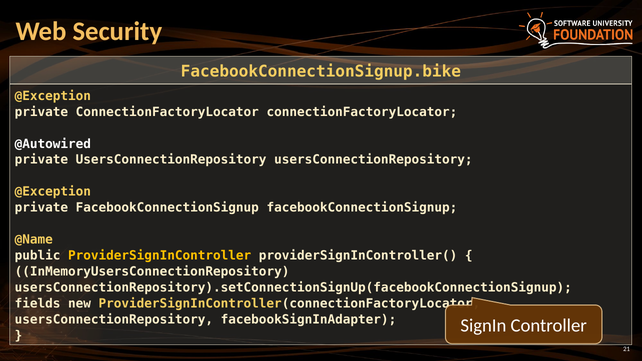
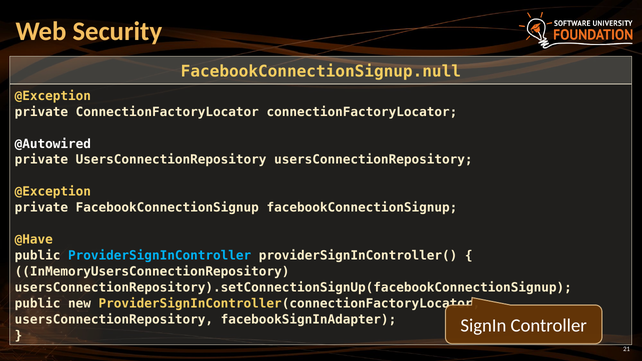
FacebookConnectionSignup.bike: FacebookConnectionSignup.bike -> FacebookConnectionSignup.null (321, 72)
@Name: @Name -> @Have (34, 240)
ProviderSignInController colour: yellow -> light blue (160, 256)
fields: fields -> public (38, 304)
